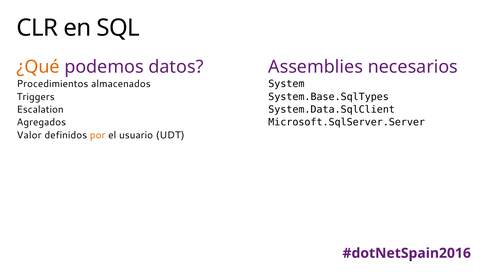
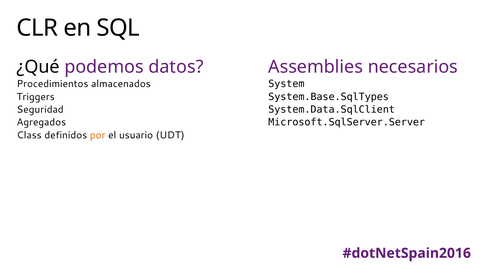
¿Qué colour: orange -> black (38, 67)
Escalation: Escalation -> Seguridad (40, 110)
Valor: Valor -> Class (29, 135)
